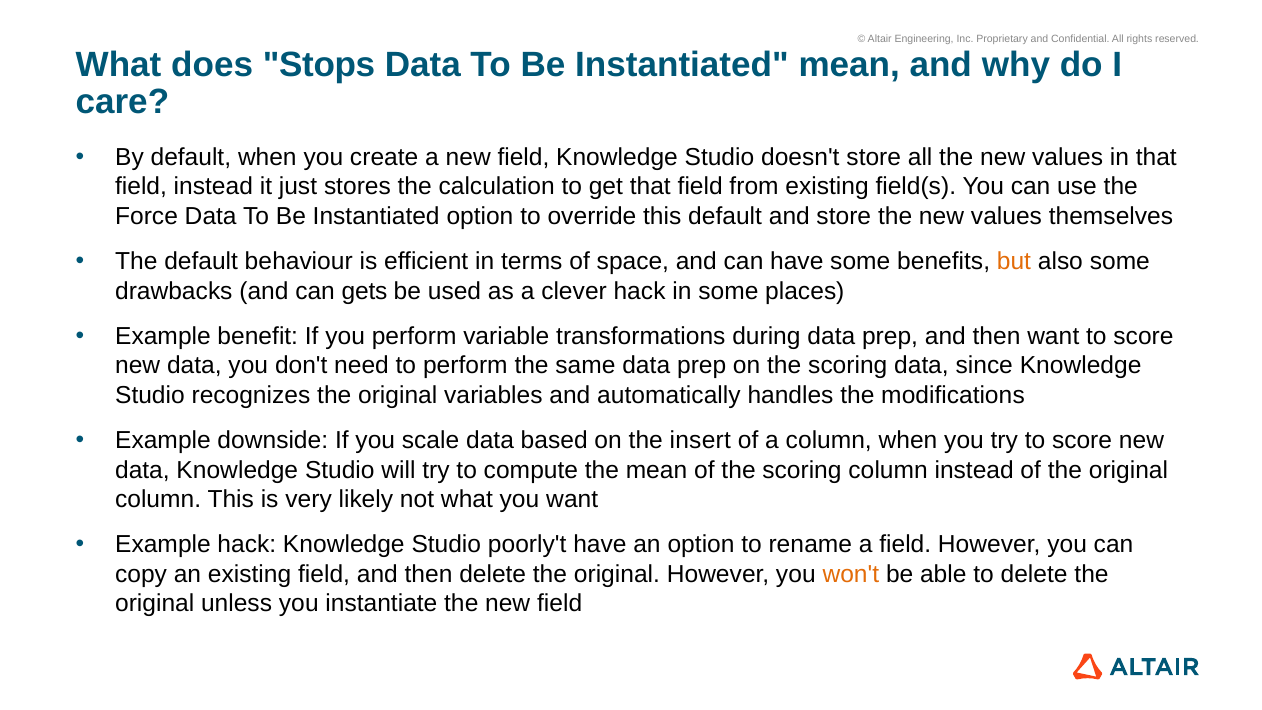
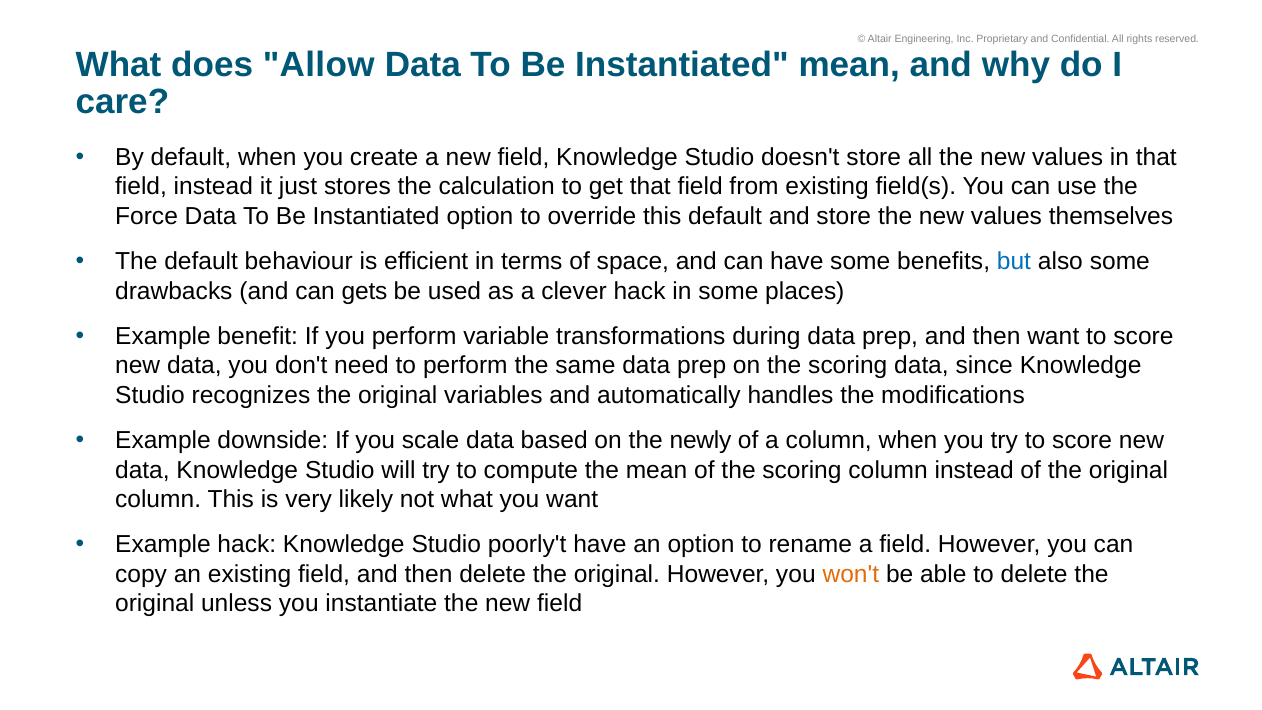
Stops: Stops -> Allow (319, 65)
but colour: orange -> blue (1014, 262)
insert: insert -> newly (701, 440)
